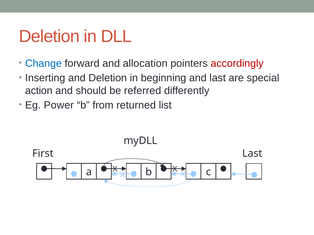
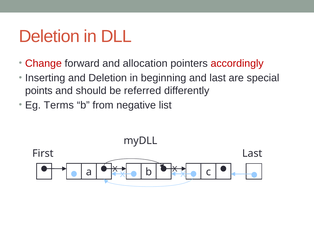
Change colour: blue -> red (43, 64)
action: action -> points (39, 91)
Power: Power -> Terms (59, 105)
returned: returned -> negative (136, 105)
